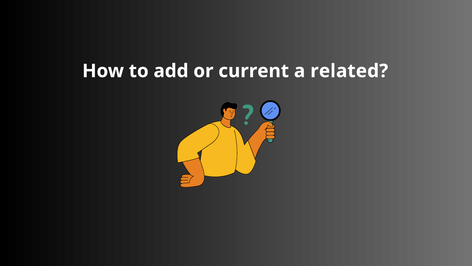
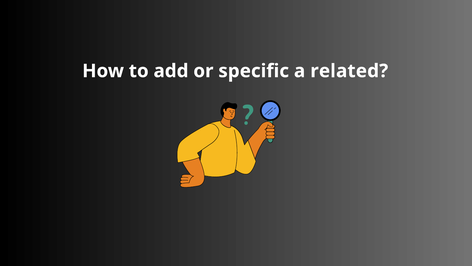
current: current -> specific (254, 71)
